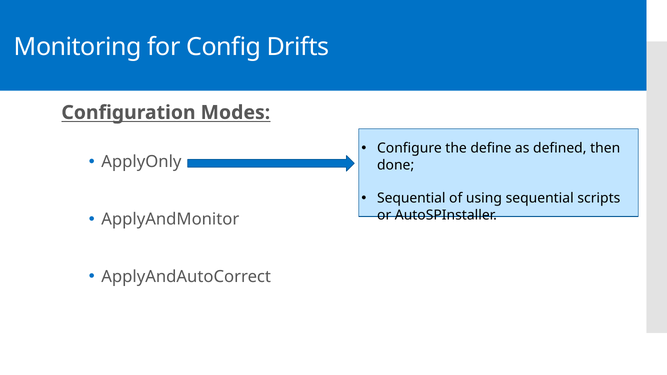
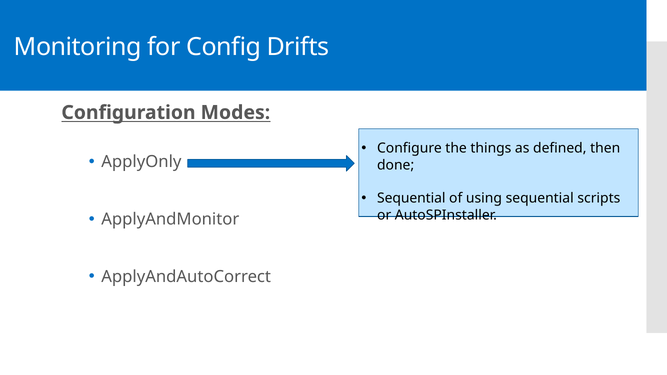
define: define -> things (491, 148)
